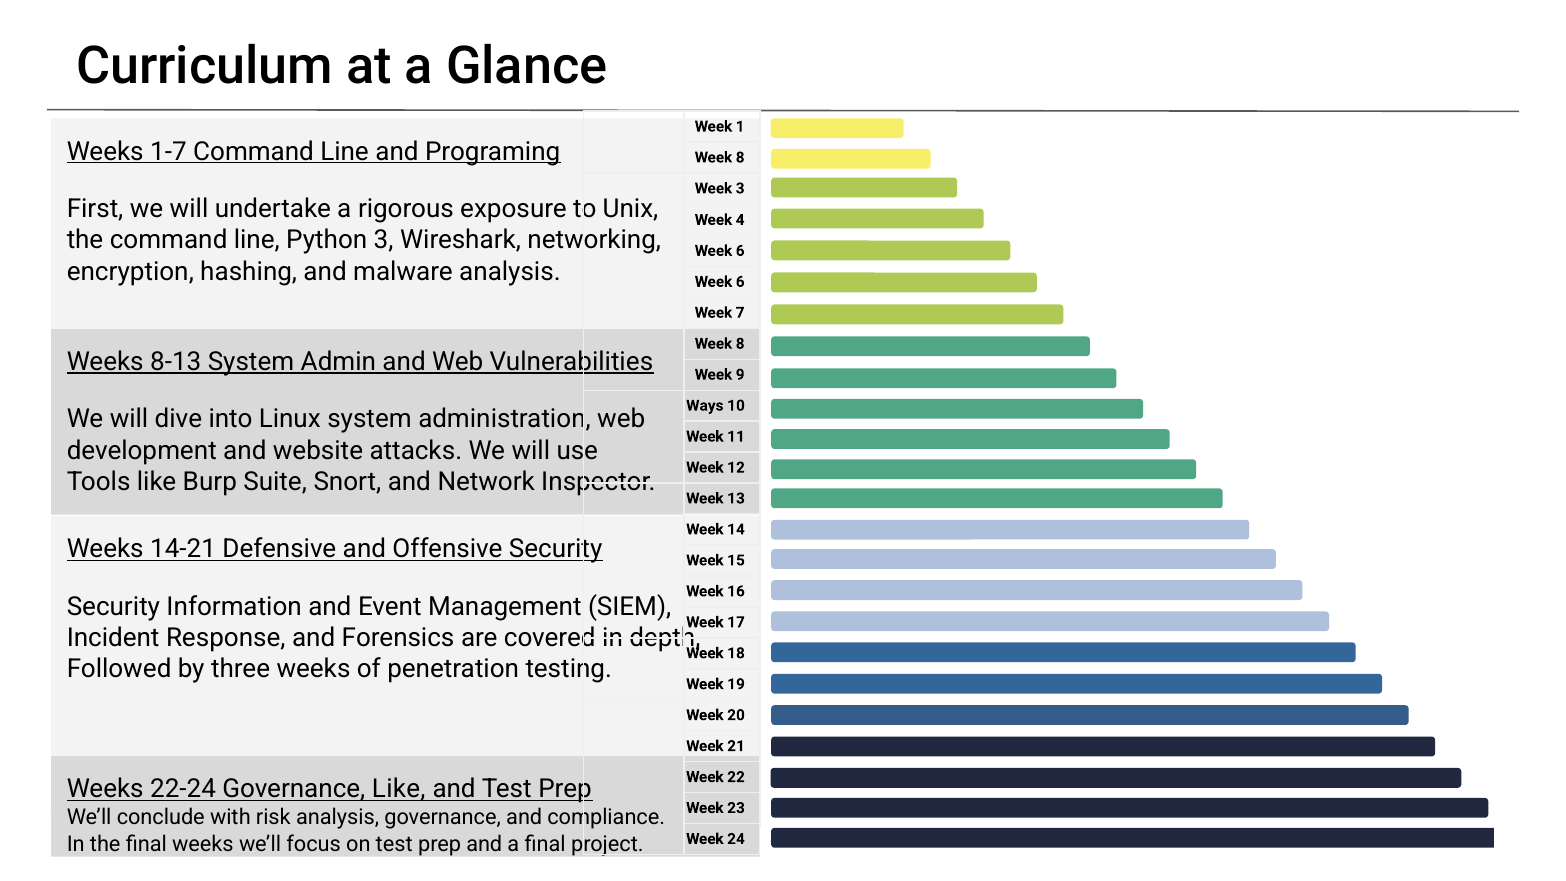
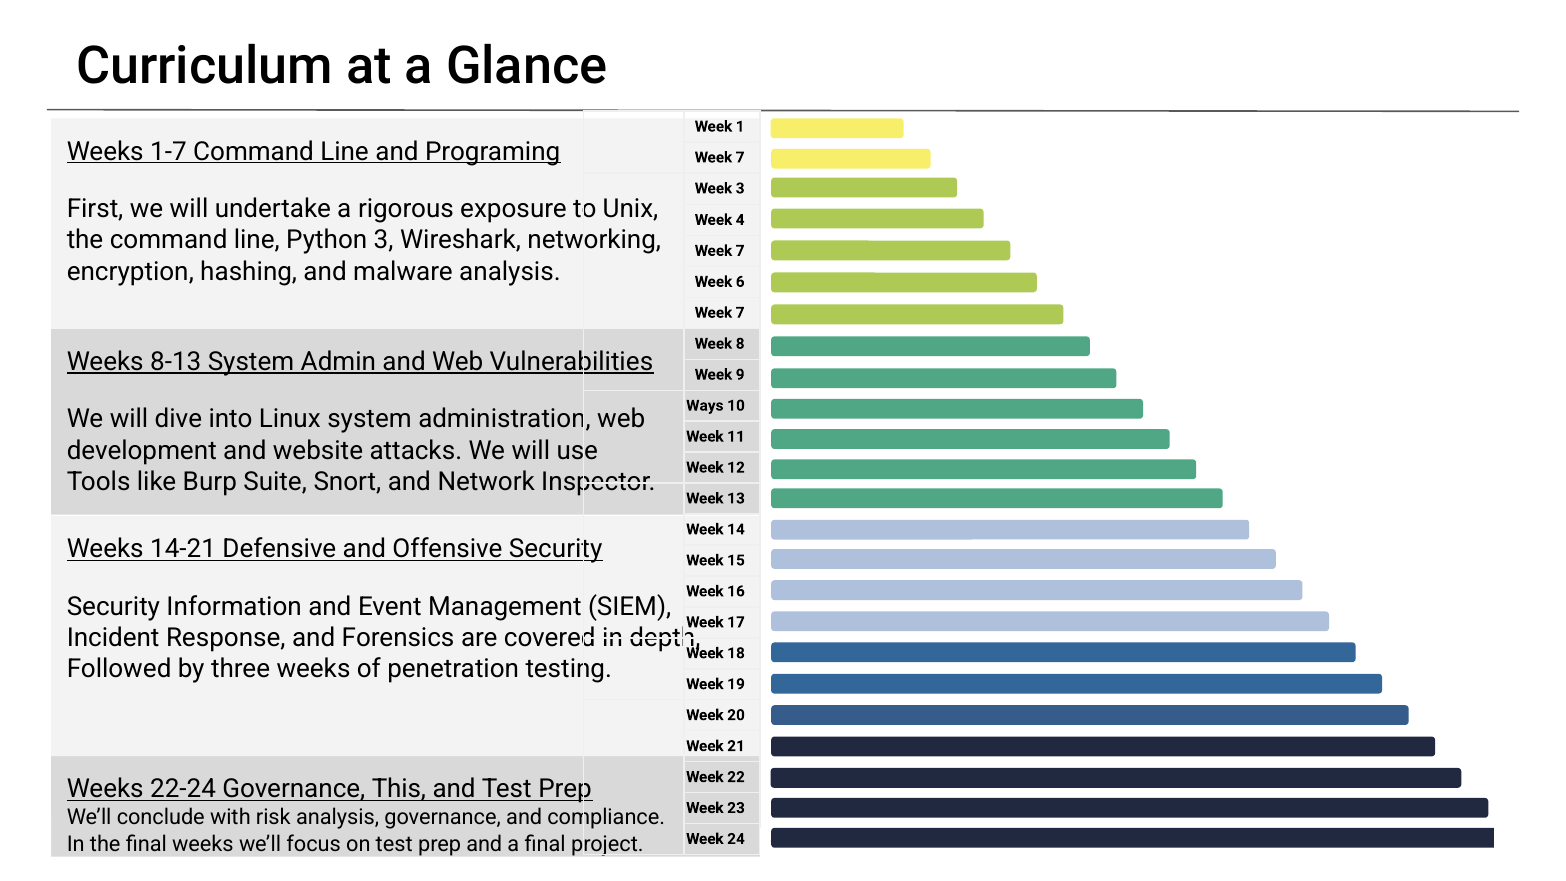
8: 8 -> 7 (740, 157)
6: 6 -> 7 (740, 251)
Governance Like: Like -> This (399, 789)
